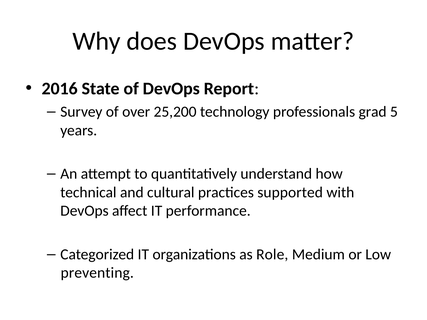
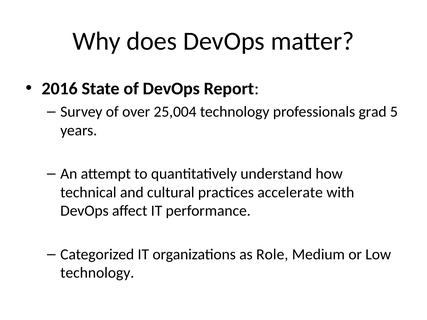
25,200: 25,200 -> 25,004 (175, 112)
supported: supported -> accelerate (290, 192)
preventing: preventing -> technology (97, 273)
